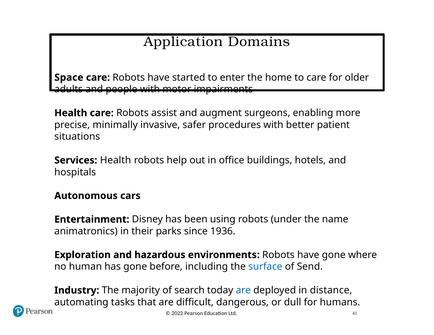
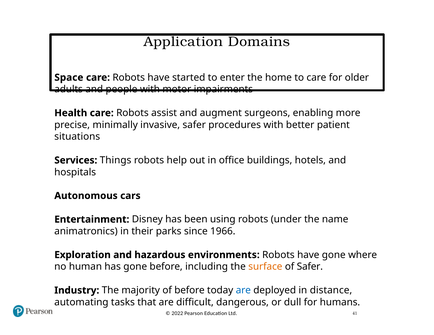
Services Health: Health -> Things (116, 160)
1936: 1936 -> 1966 (223, 231)
surface colour: blue -> orange (265, 267)
of Send: Send -> Safer (310, 267)
of search: search -> before (190, 291)
